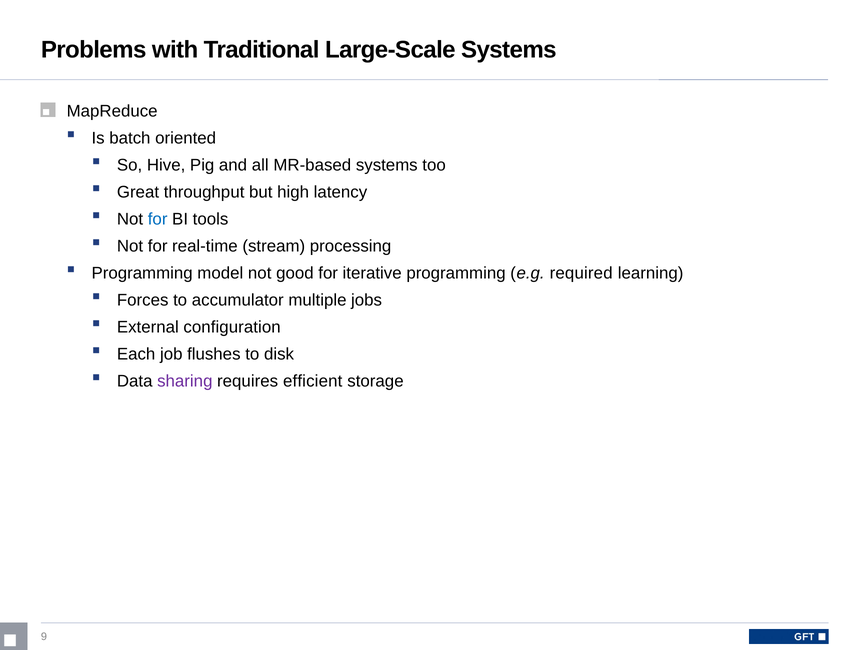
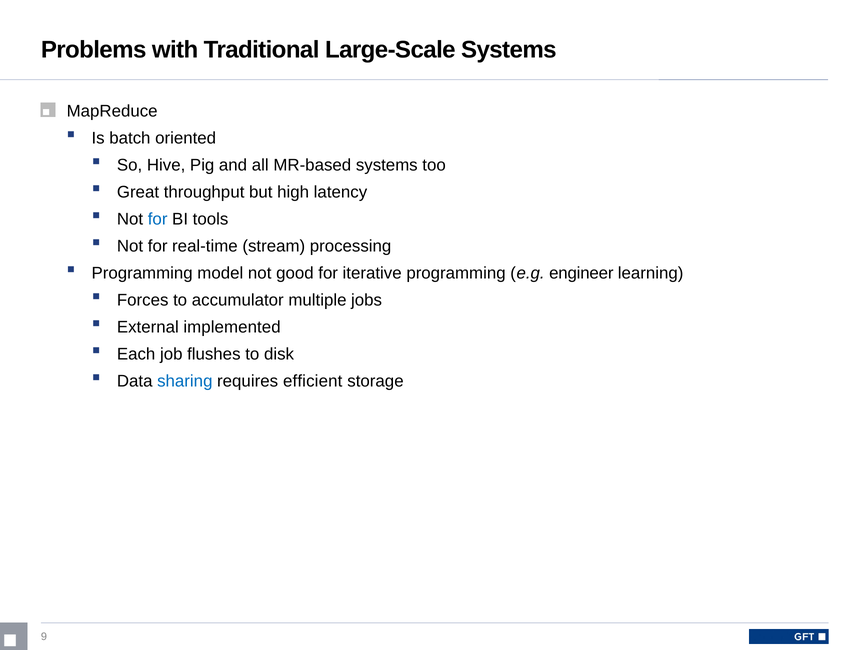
required: required -> engineer (581, 273)
configuration: configuration -> implemented (232, 327)
sharing colour: purple -> blue (185, 381)
